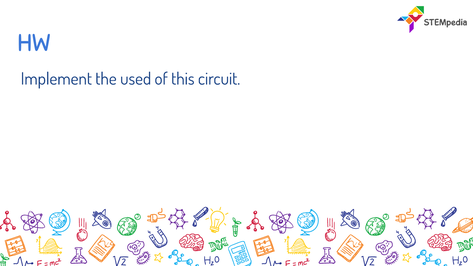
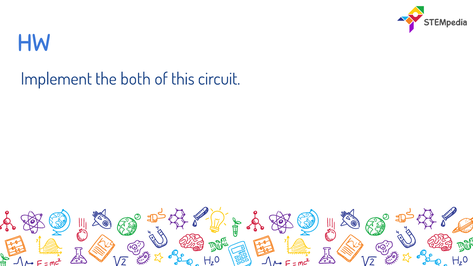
used: used -> both (136, 79)
